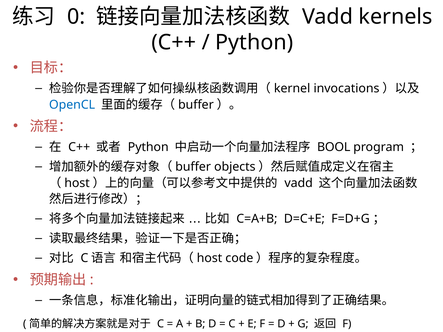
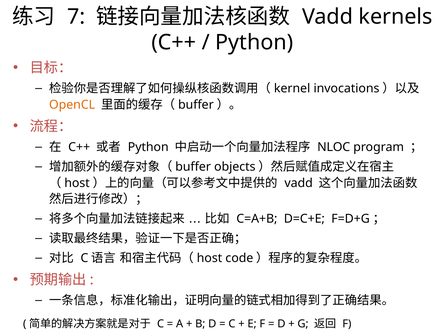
0: 0 -> 7 (76, 17)
OpenCL colour: blue -> orange (72, 105)
BOOL: BOOL -> NLOC (334, 147)
